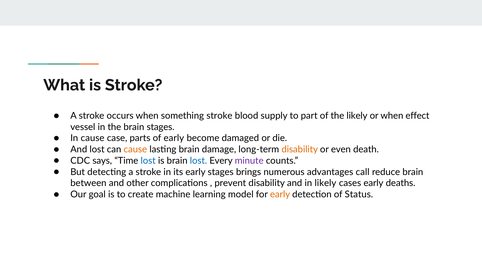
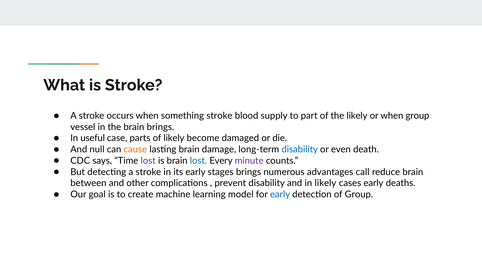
when effect: effect -> group (417, 116)
brain stages: stages -> brings (161, 127)
In cause: cause -> useful (93, 138)
of early: early -> likely (174, 138)
And lost: lost -> null (97, 150)
disability colour: orange -> blue (300, 150)
lost colour: blue -> purple (148, 161)
early colour: orange -> blue (280, 195)
of Status: Status -> Group (359, 195)
